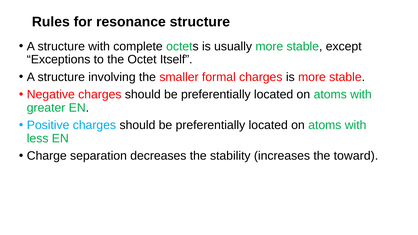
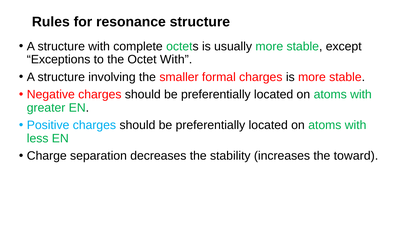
Octet Itself: Itself -> With (176, 60)
